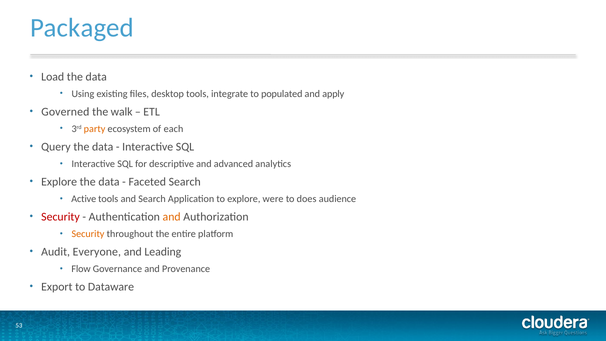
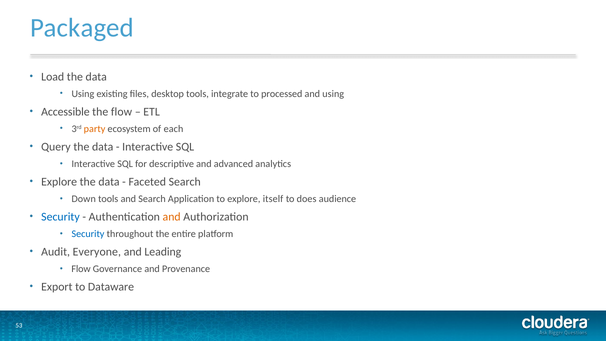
populated: populated -> processed (282, 94)
and apply: apply -> using (333, 94)
Governed: Governed -> Accessible (65, 112)
the walk: walk -> flow (122, 112)
Active: Active -> Down (84, 199)
were: were -> itself (273, 199)
Security colour: red -> blue (60, 217)
Security colour: orange -> blue (88, 234)
